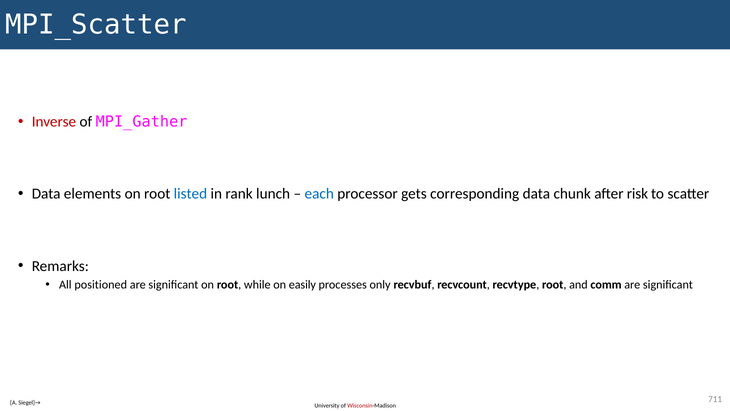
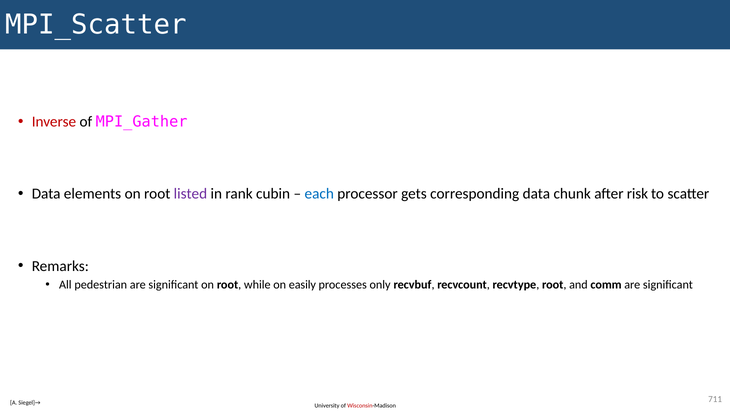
listed colour: blue -> purple (190, 194)
lunch: lunch -> cubin (273, 194)
positioned: positioned -> pedestrian (101, 284)
